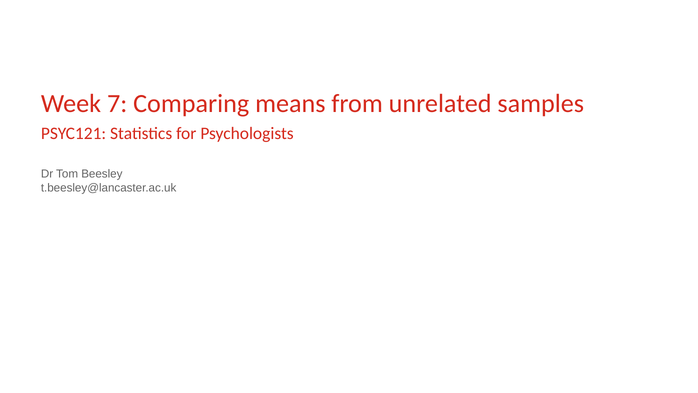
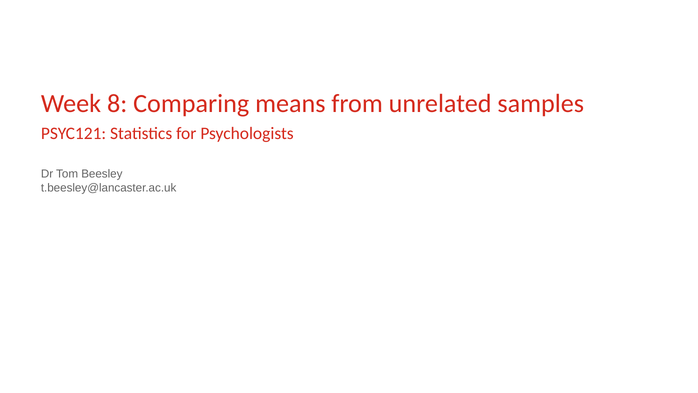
7: 7 -> 8 (117, 103)
